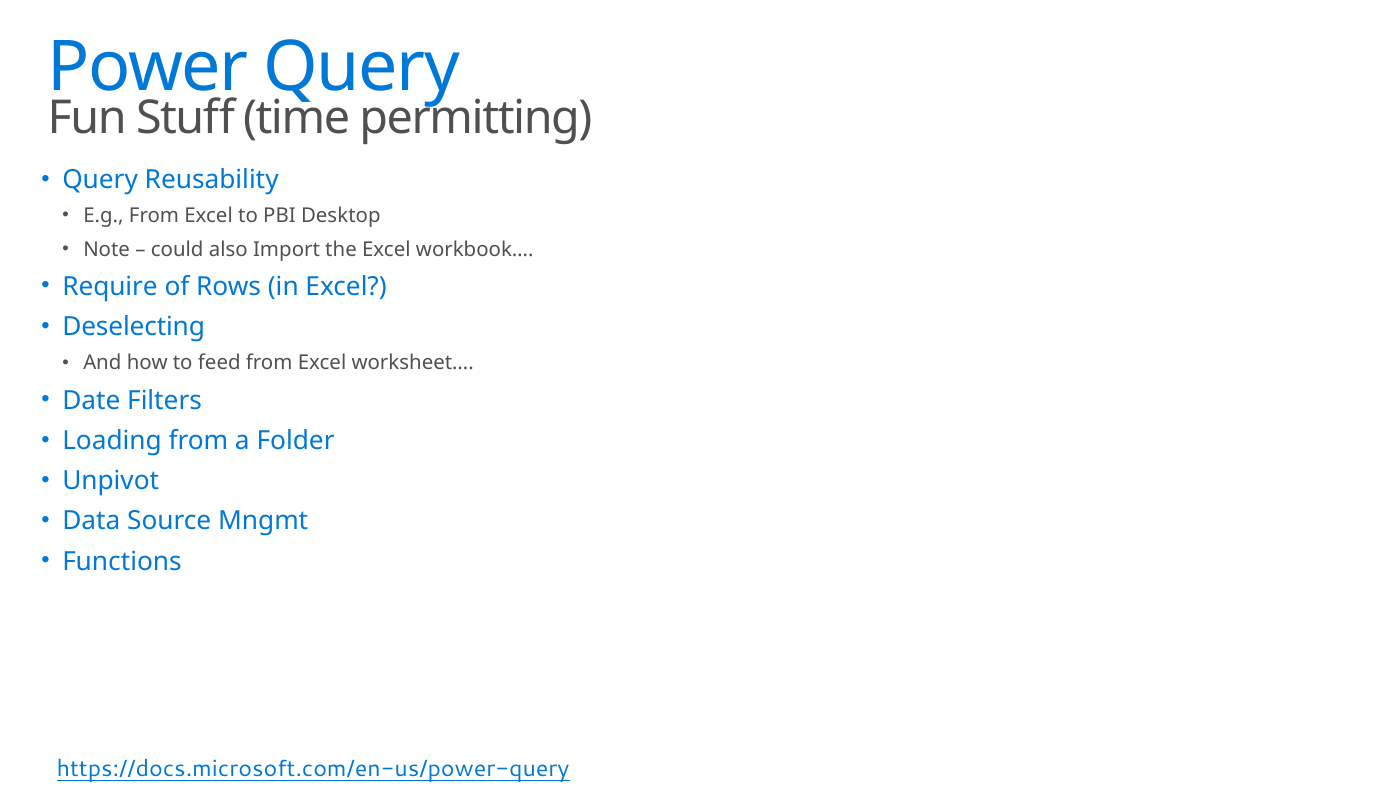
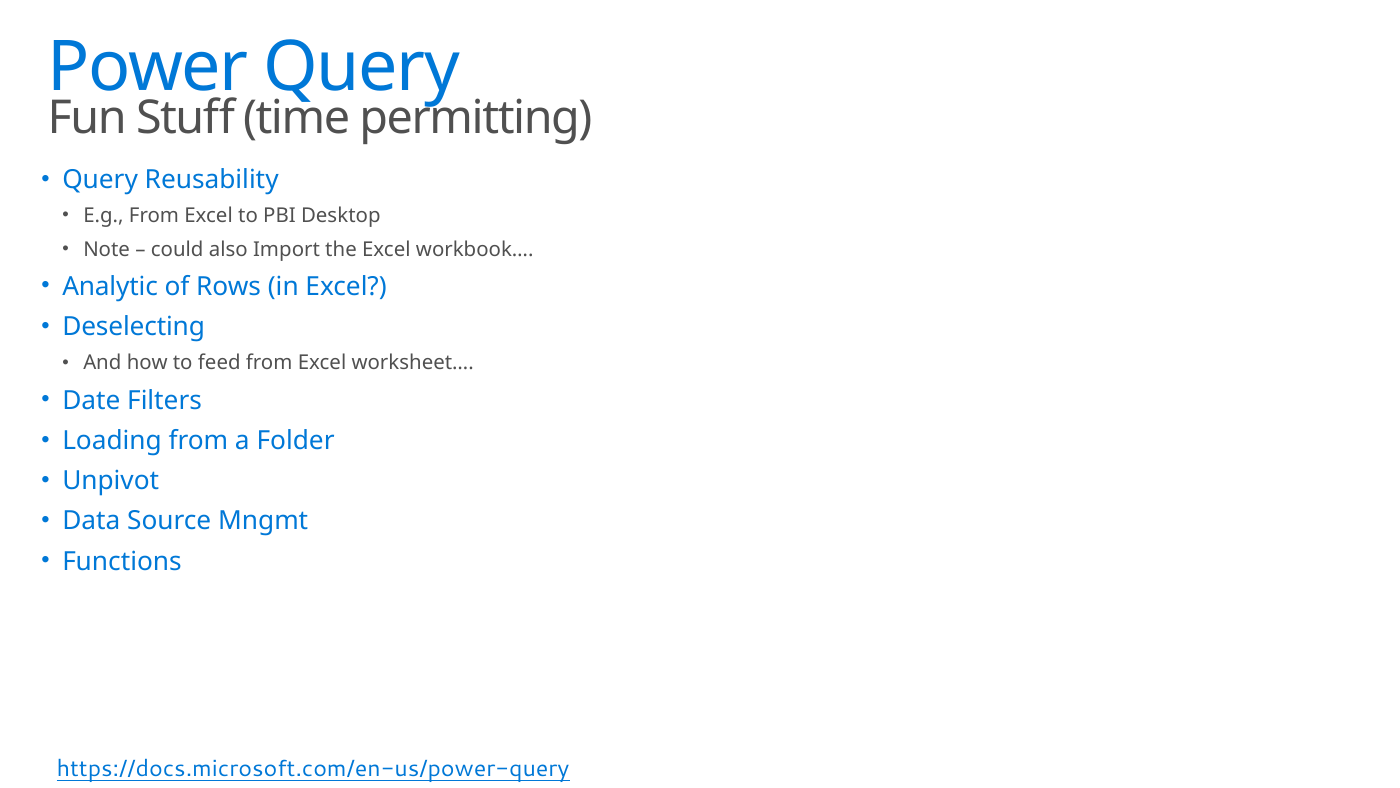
Require: Require -> Analytic (110, 286)
